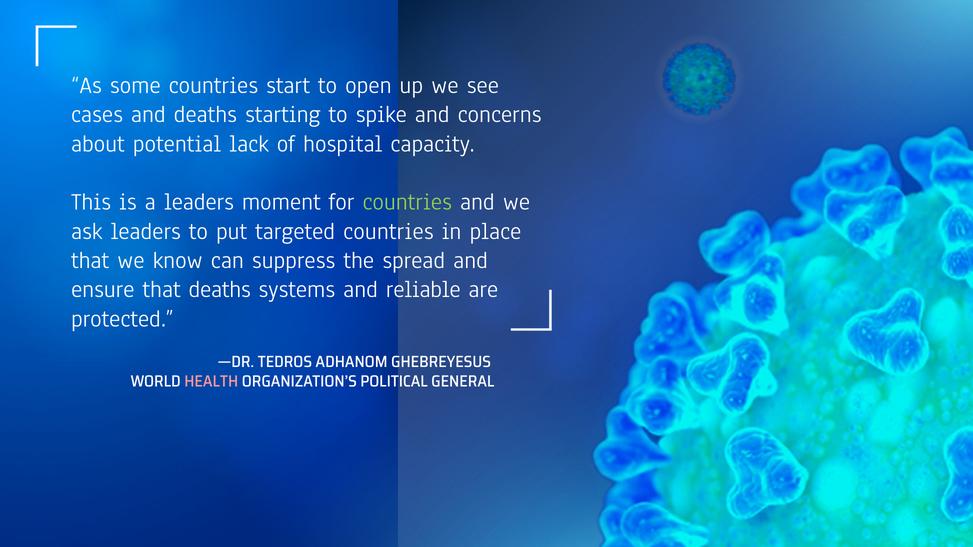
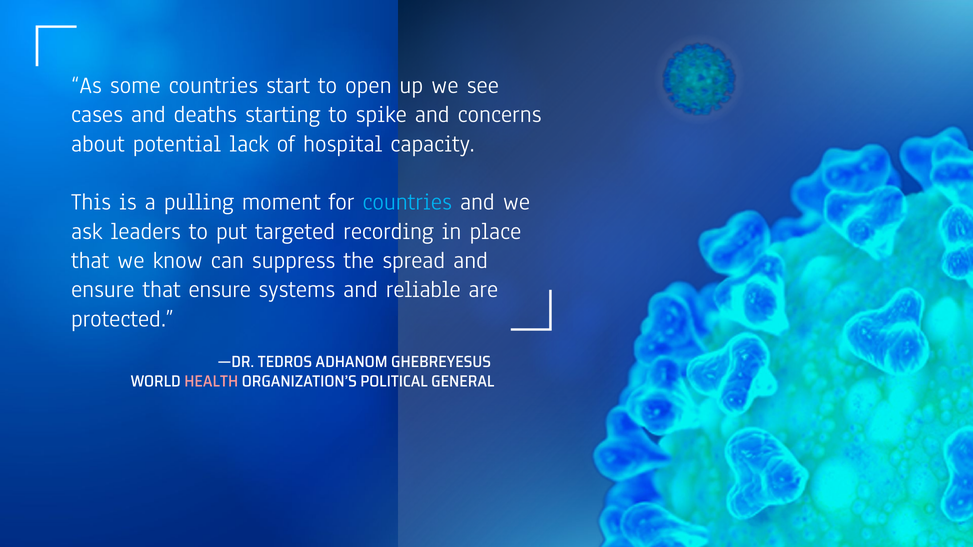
a leaders: leaders -> pulling (199, 202)
countries colour: light green -> light blue (407, 202)
targeted countries: countries -> recording (388, 231)
that deaths: deaths -> ensure (220, 290)
